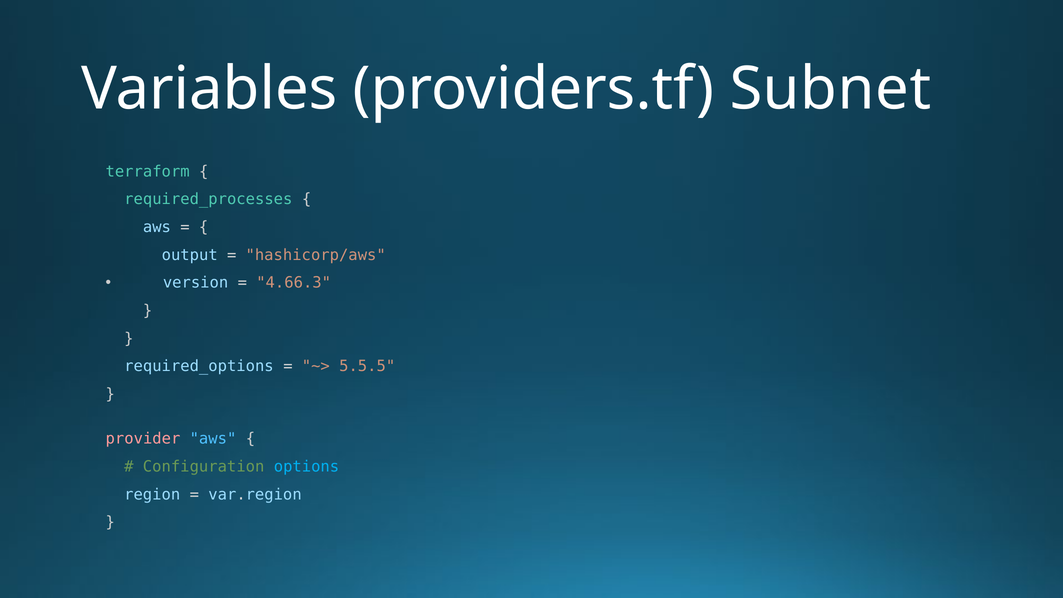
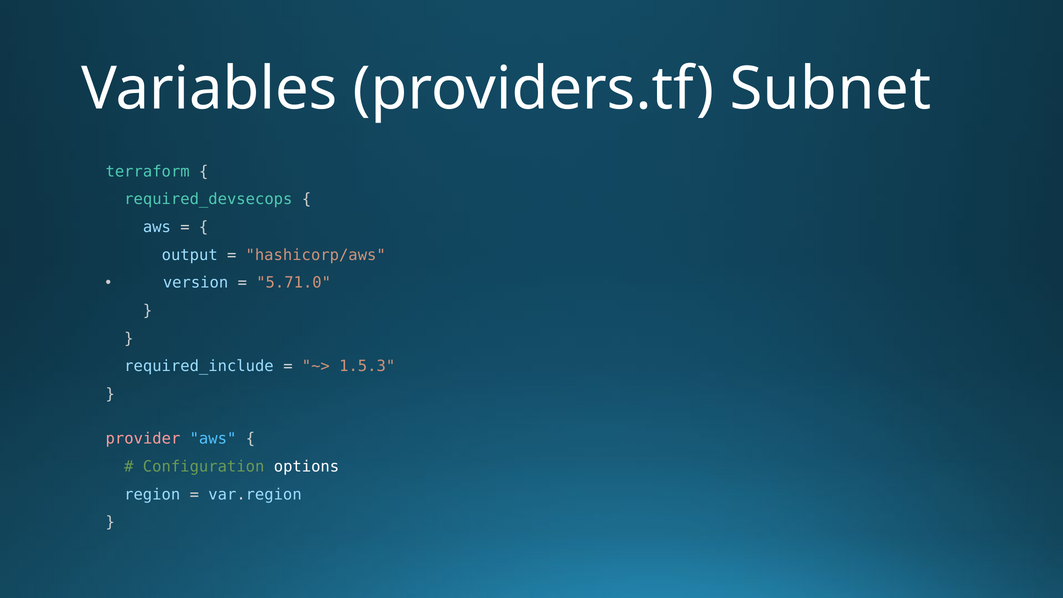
required_processes: required_processes -> required_devsecops (208, 199)
4.66.3: 4.66.3 -> 5.71.0 (294, 283)
required_options: required_options -> required_include (199, 366)
5.5.5: 5.5.5 -> 1.5.3 (367, 366)
options colour: light blue -> white (306, 467)
